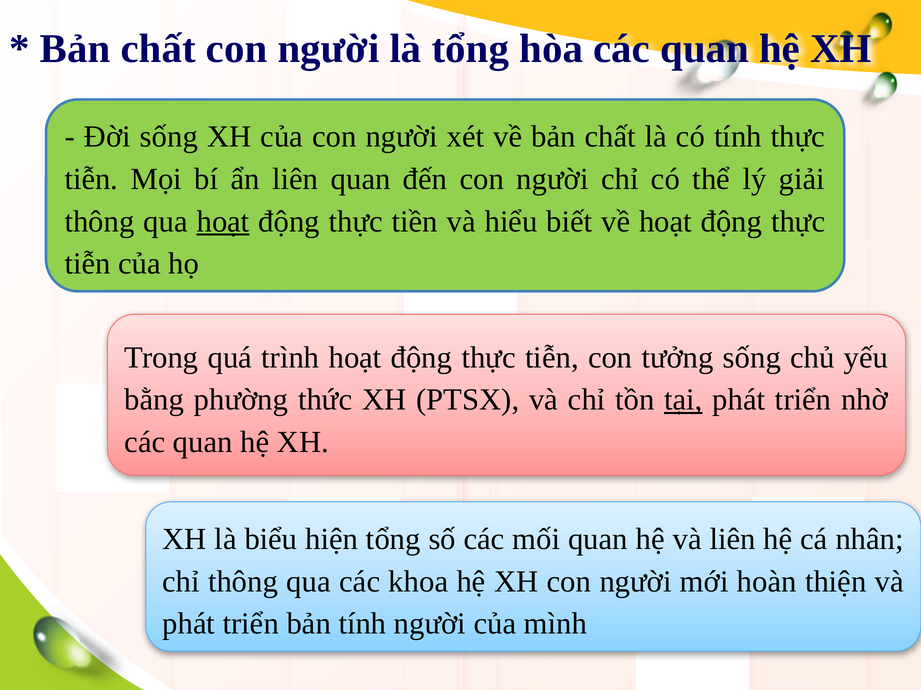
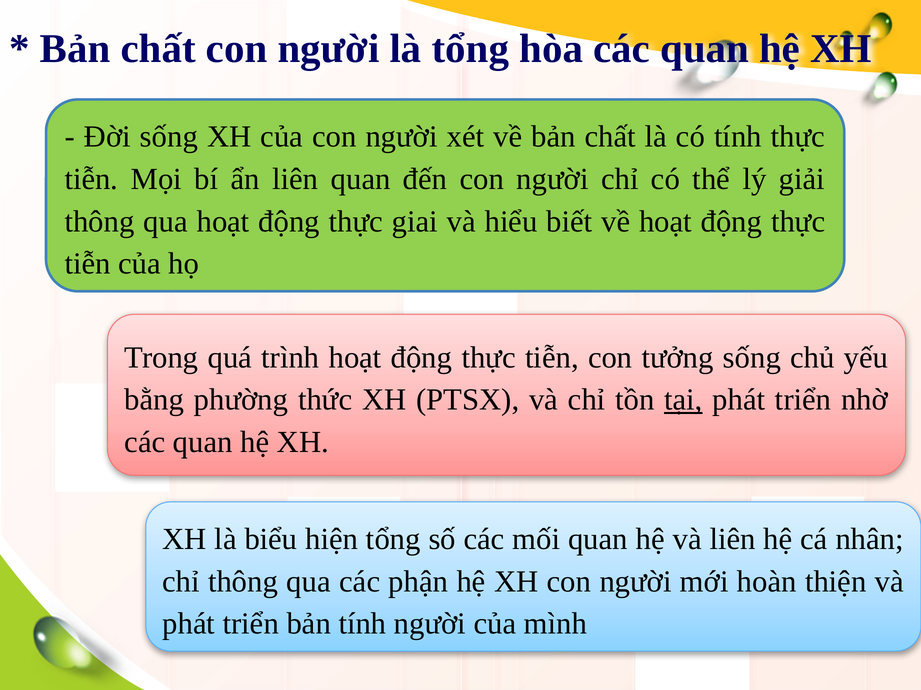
hoạt underline: present -> none (223, 222)
tiền: tiền -> giai (415, 222)
khoa: khoa -> phận (418, 582)
